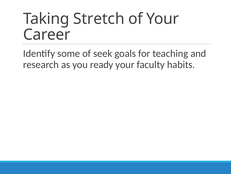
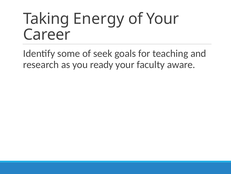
Stretch: Stretch -> Energy (99, 19)
habits: habits -> aware (181, 64)
